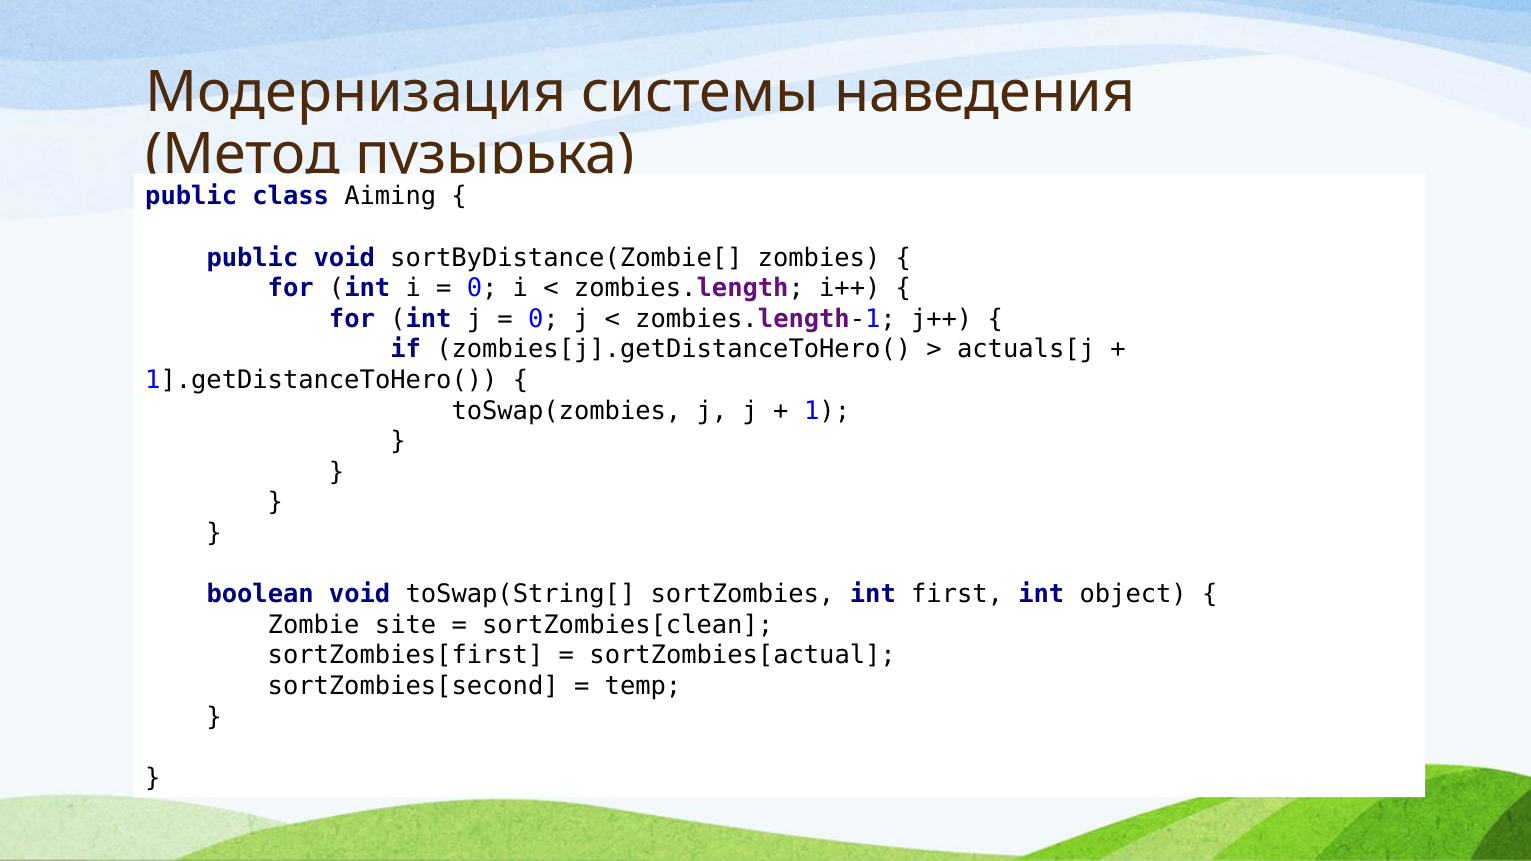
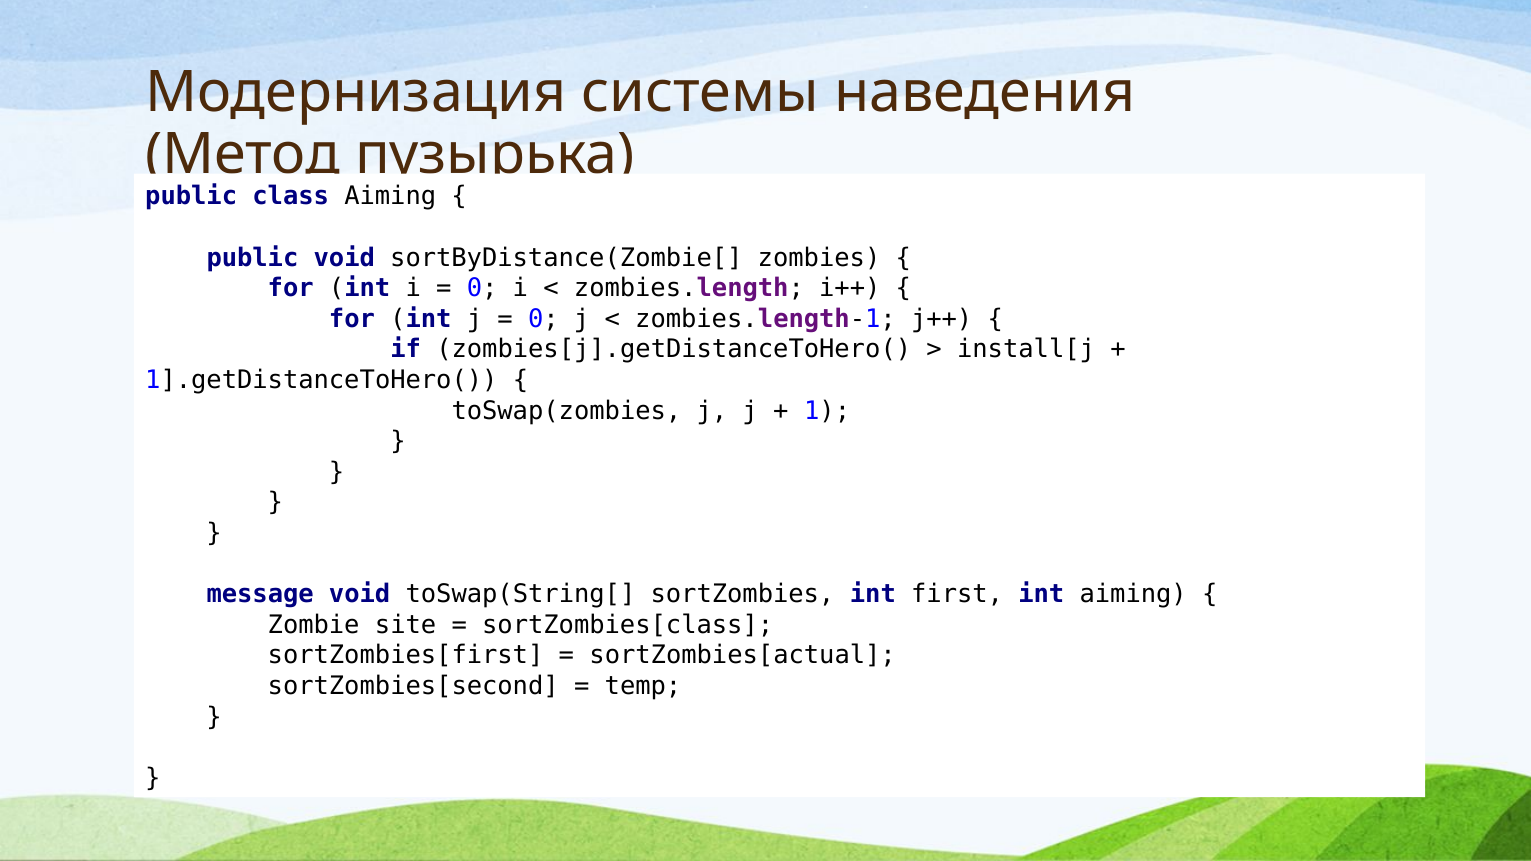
actuals[j: actuals[j -> install[j (1026, 350)
boolean: boolean -> message (260, 594)
int object: object -> aiming (1133, 594)
sortZombies[clean: sortZombies[clean -> sortZombies[class (628, 625)
